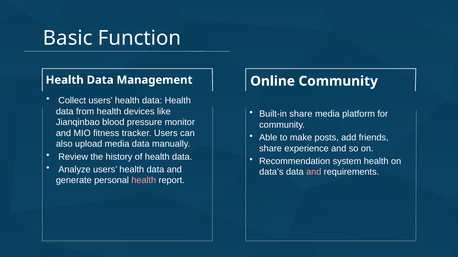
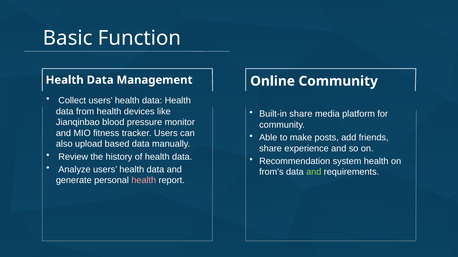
upload media: media -> based (117, 144)
data’s: data’s -> from’s (271, 172)
and colour: pink -> light green (314, 172)
